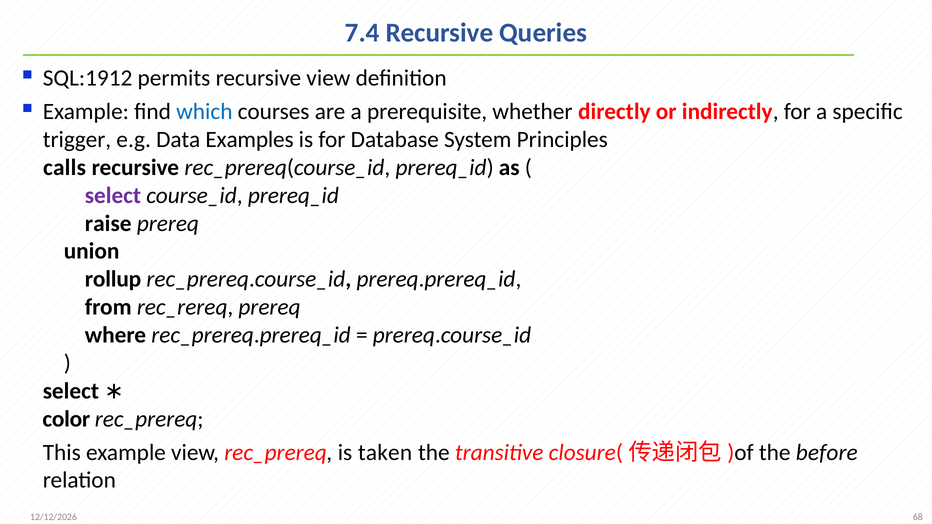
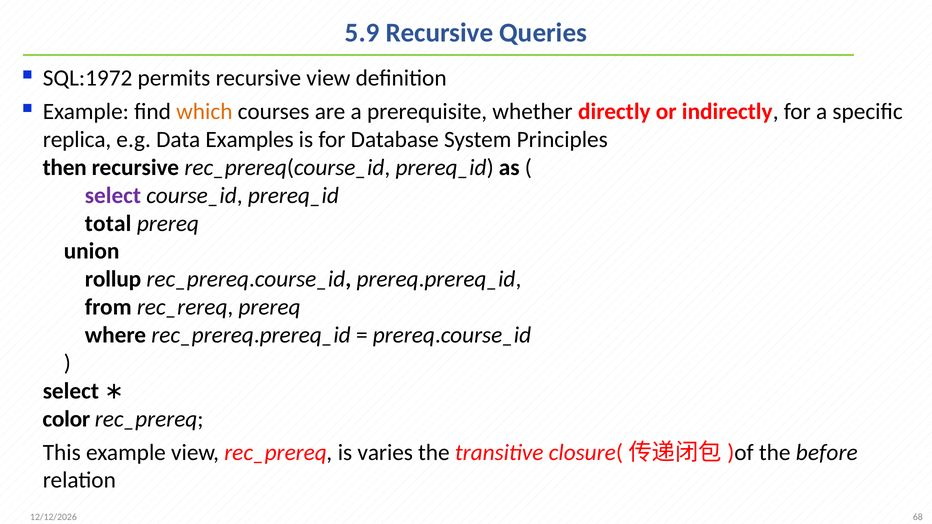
7.4: 7.4 -> 5.9 (362, 33)
SQL:1912: SQL:1912 -> SQL:1972 (88, 78)
which colour: blue -> orange (204, 112)
trigger: trigger -> replica (77, 140)
calls: calls -> then (65, 167)
raise: raise -> total (108, 223)
taken: taken -> varies (385, 453)
